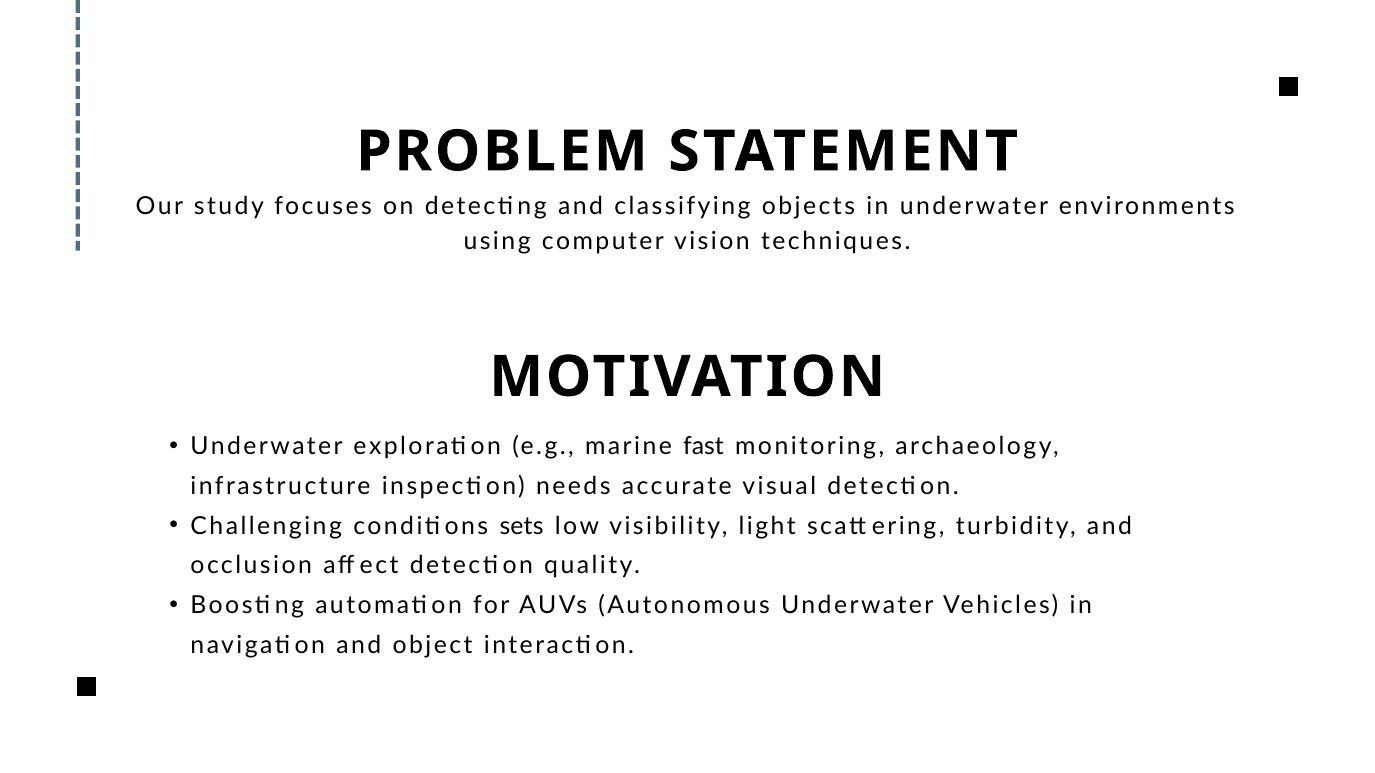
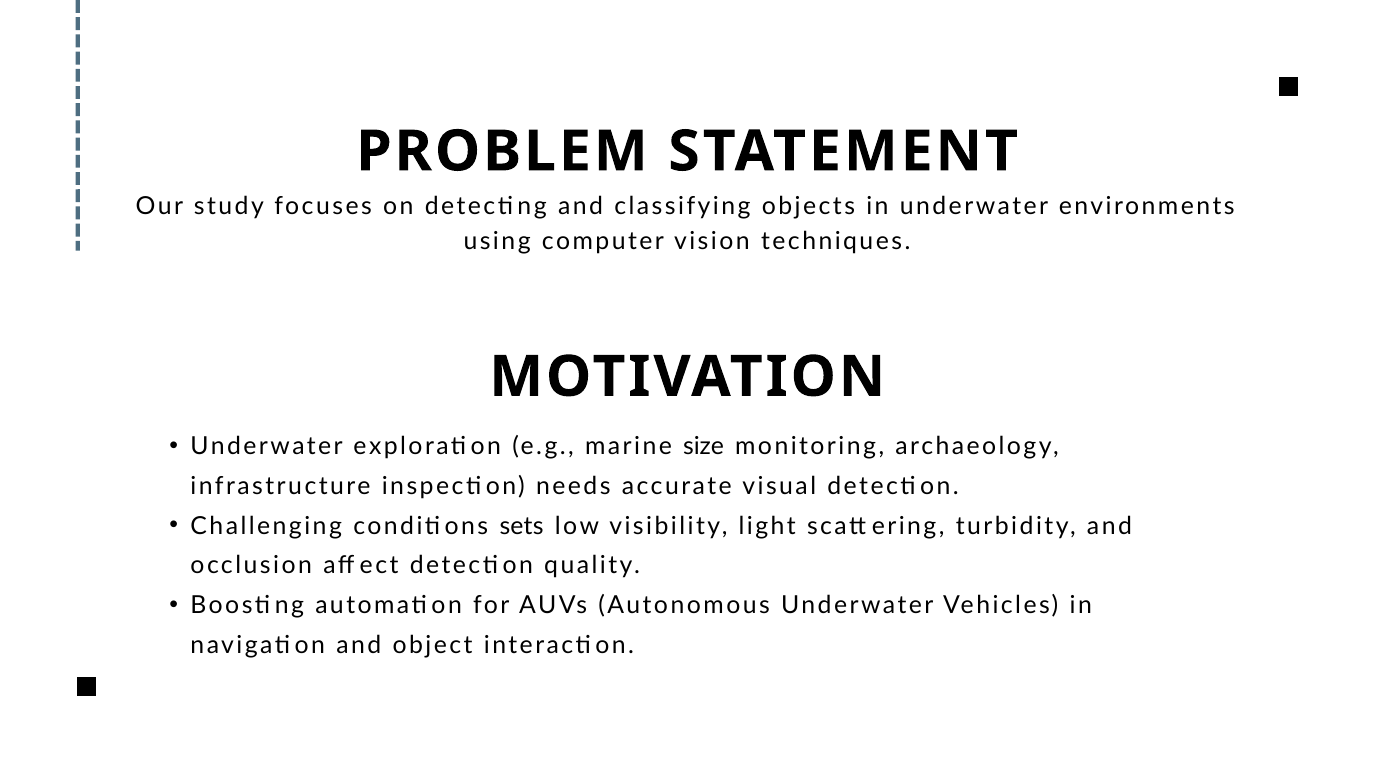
fast: fast -> size (704, 447)
